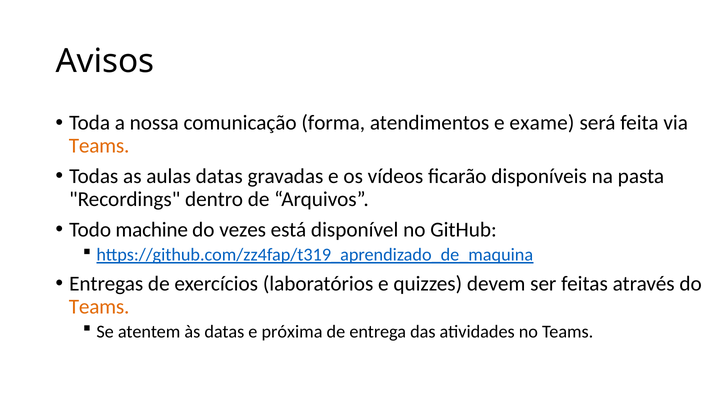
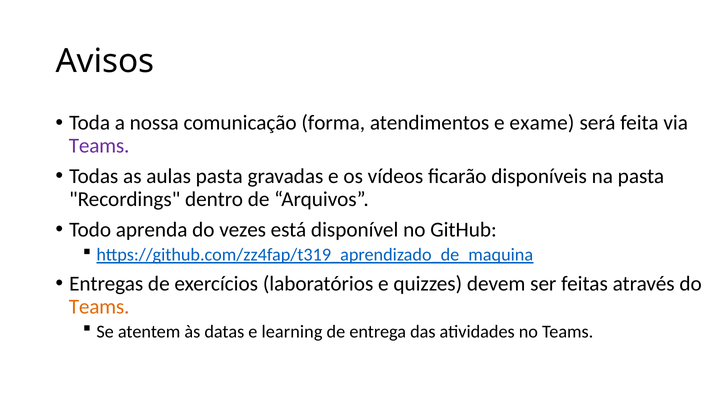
Teams colour: orange -> purple (99, 146)
aulas datas: datas -> pasta (219, 176)
machine: machine -> aprenda (152, 230)
próxima: próxima -> learning (292, 332)
